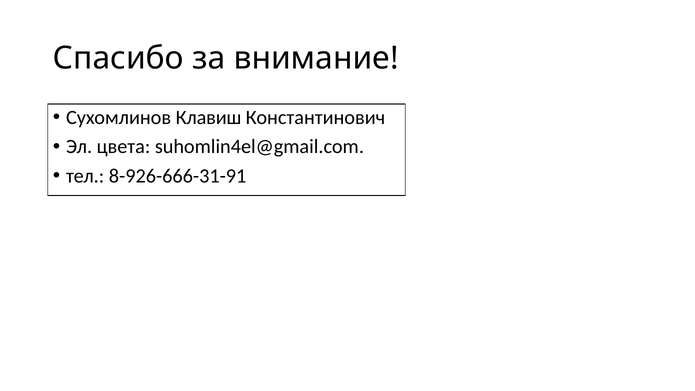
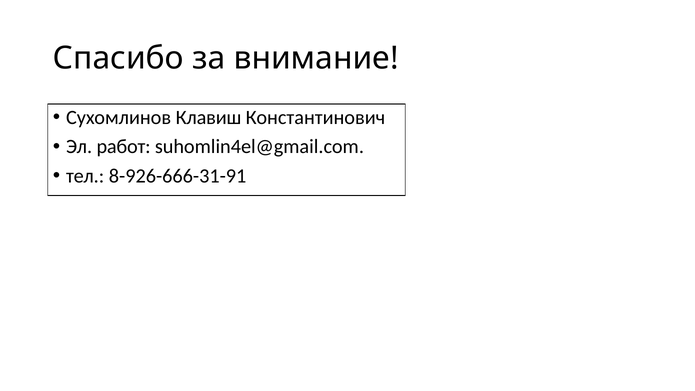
цвета: цвета -> работ (124, 147)
